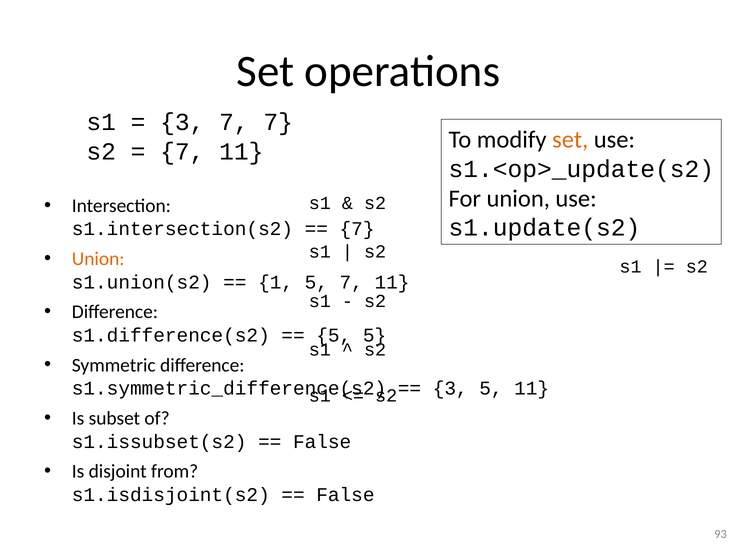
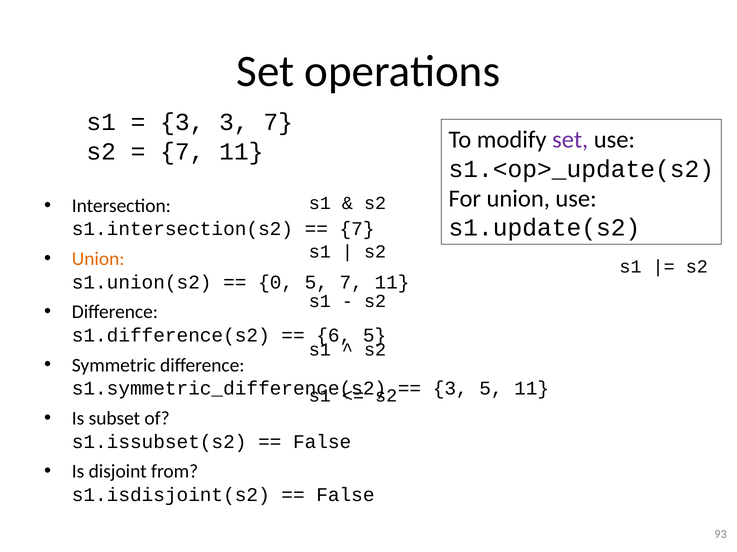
3 7: 7 -> 3 (234, 122)
set colour: orange -> purple (570, 140)
1: 1 -> 0 (276, 283)
5: 5 -> 6 (334, 336)
